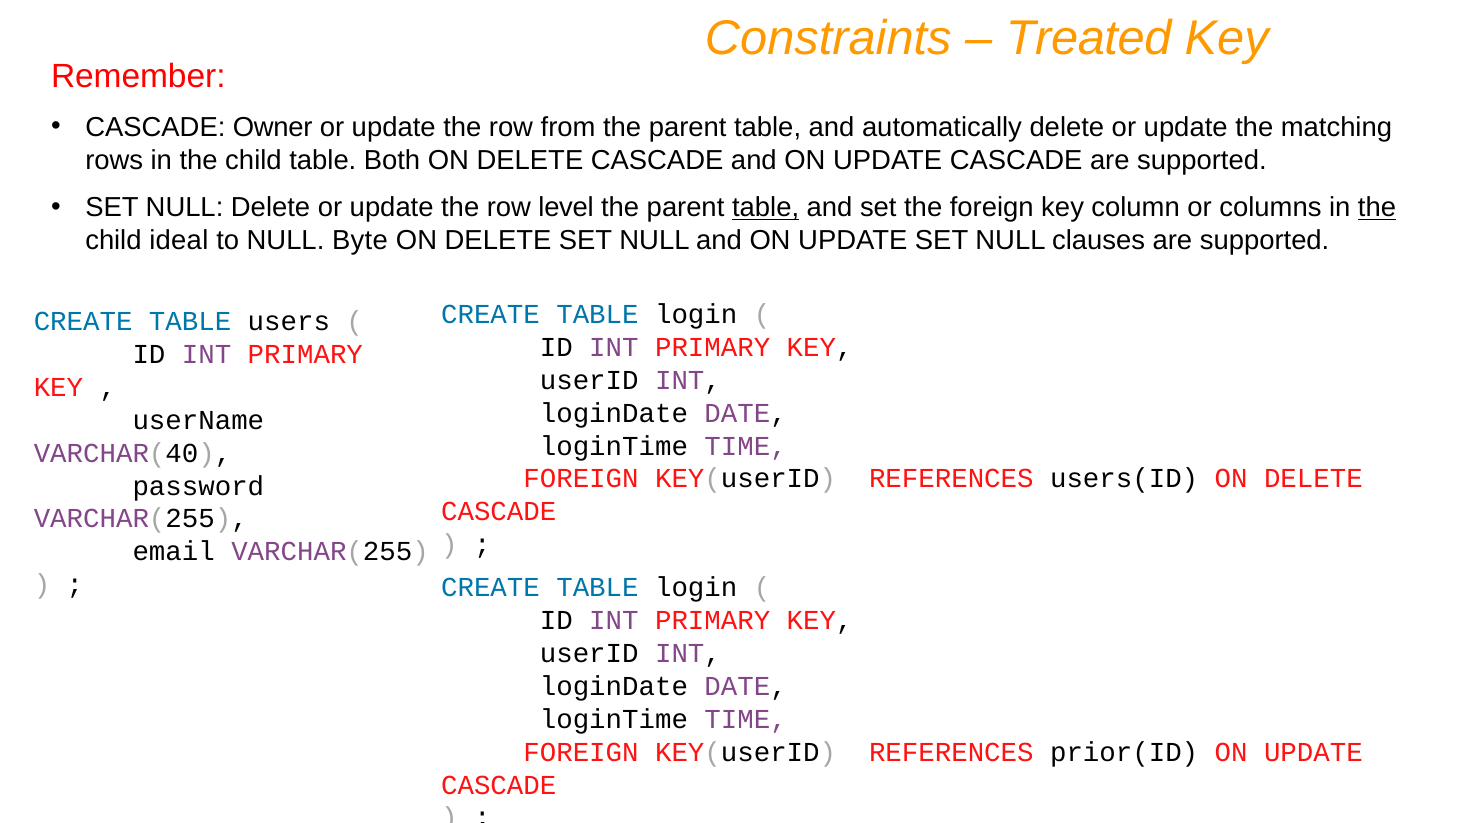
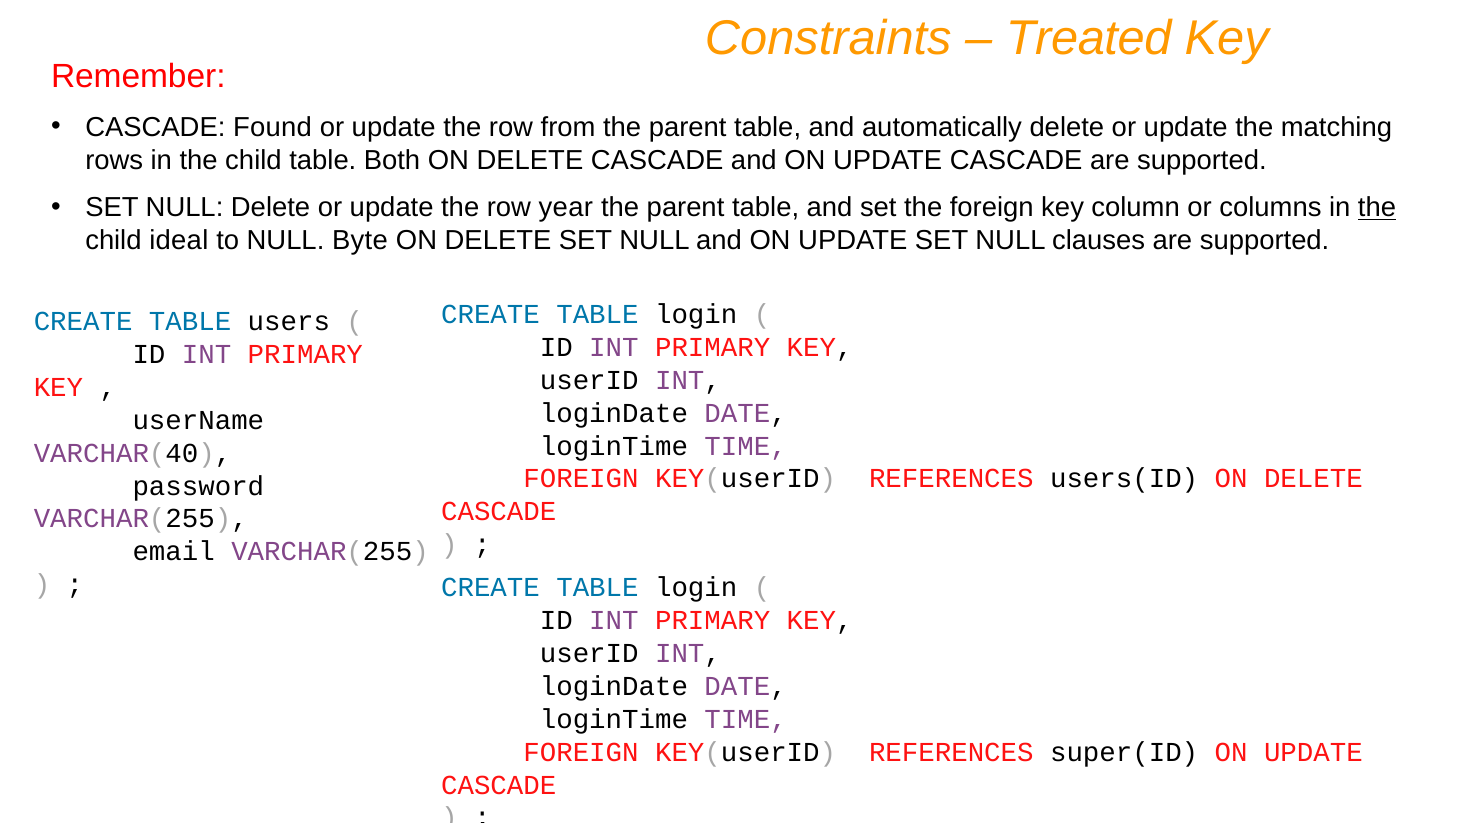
Owner: Owner -> Found (272, 127)
level: level -> year (566, 208)
table underline: present -> none (766, 208)
prior(ID: prior(ID -> super(ID (1124, 752)
